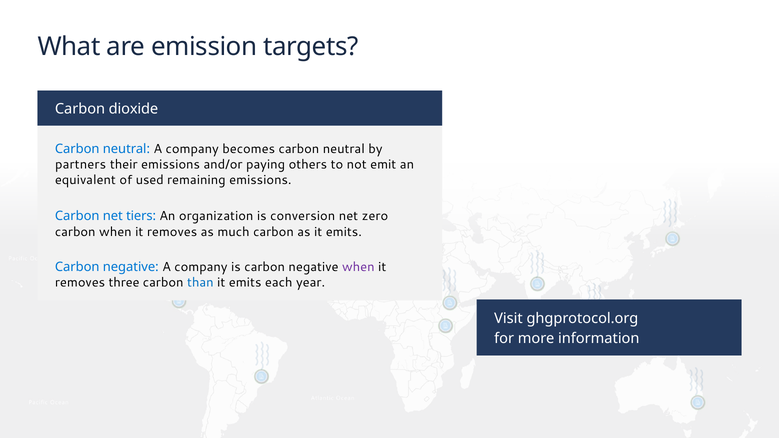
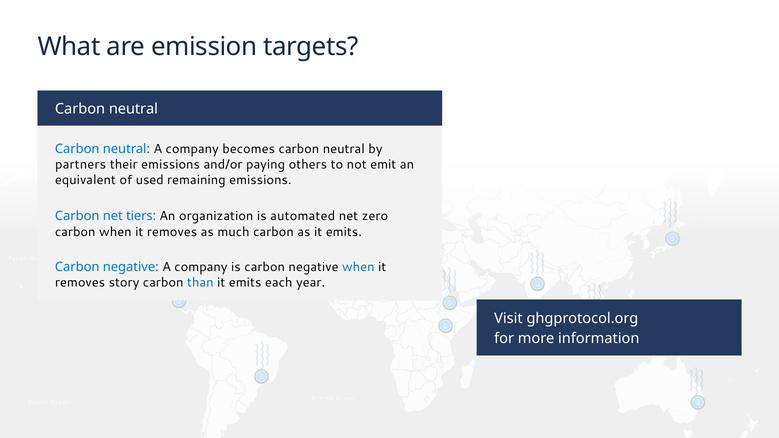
dioxide: dioxide -> neutral (133, 109)
conversion: conversion -> automated (303, 216)
when colour: purple -> blue (358, 267)
three: three -> story (124, 282)
